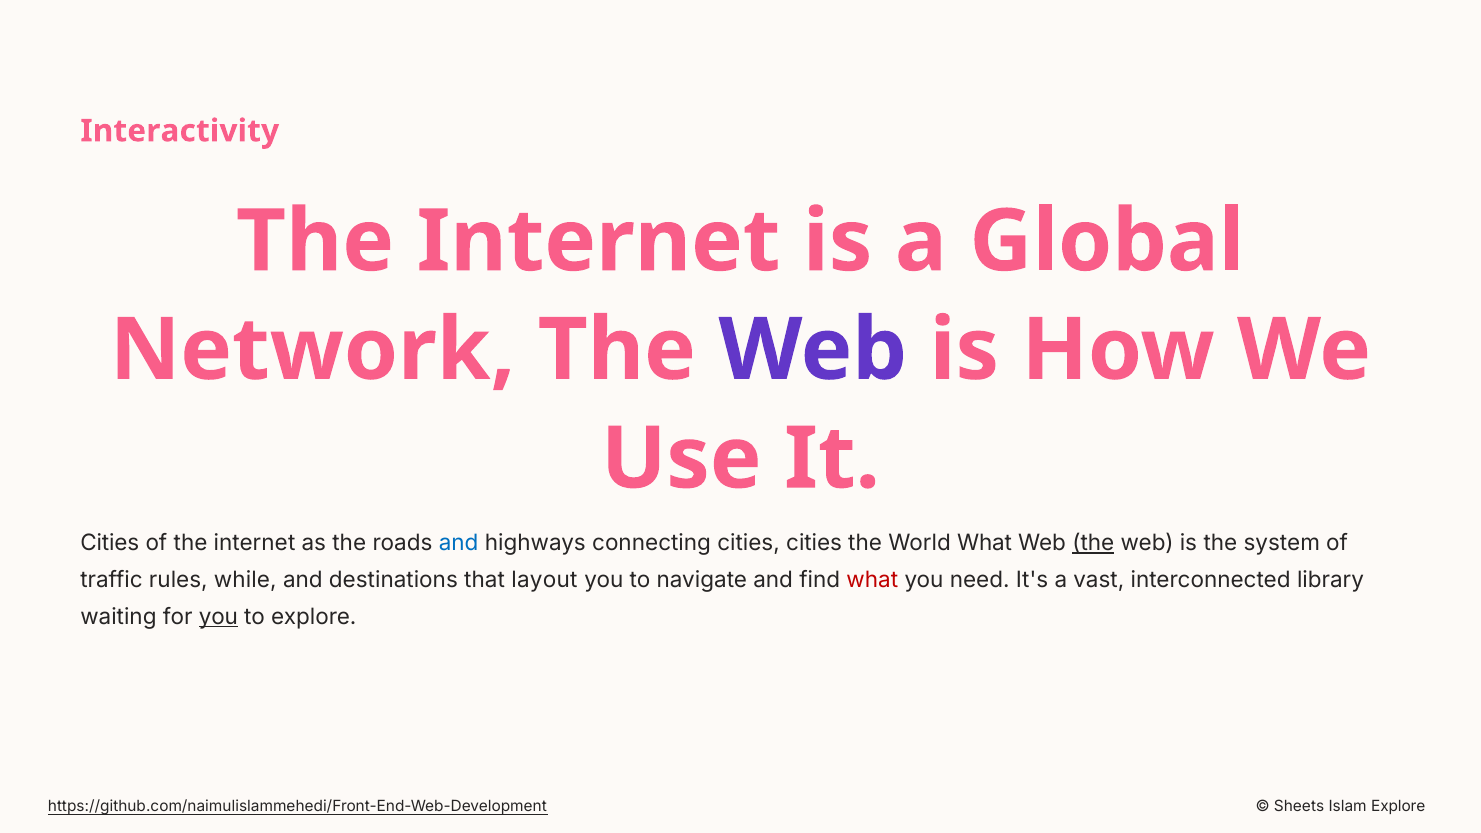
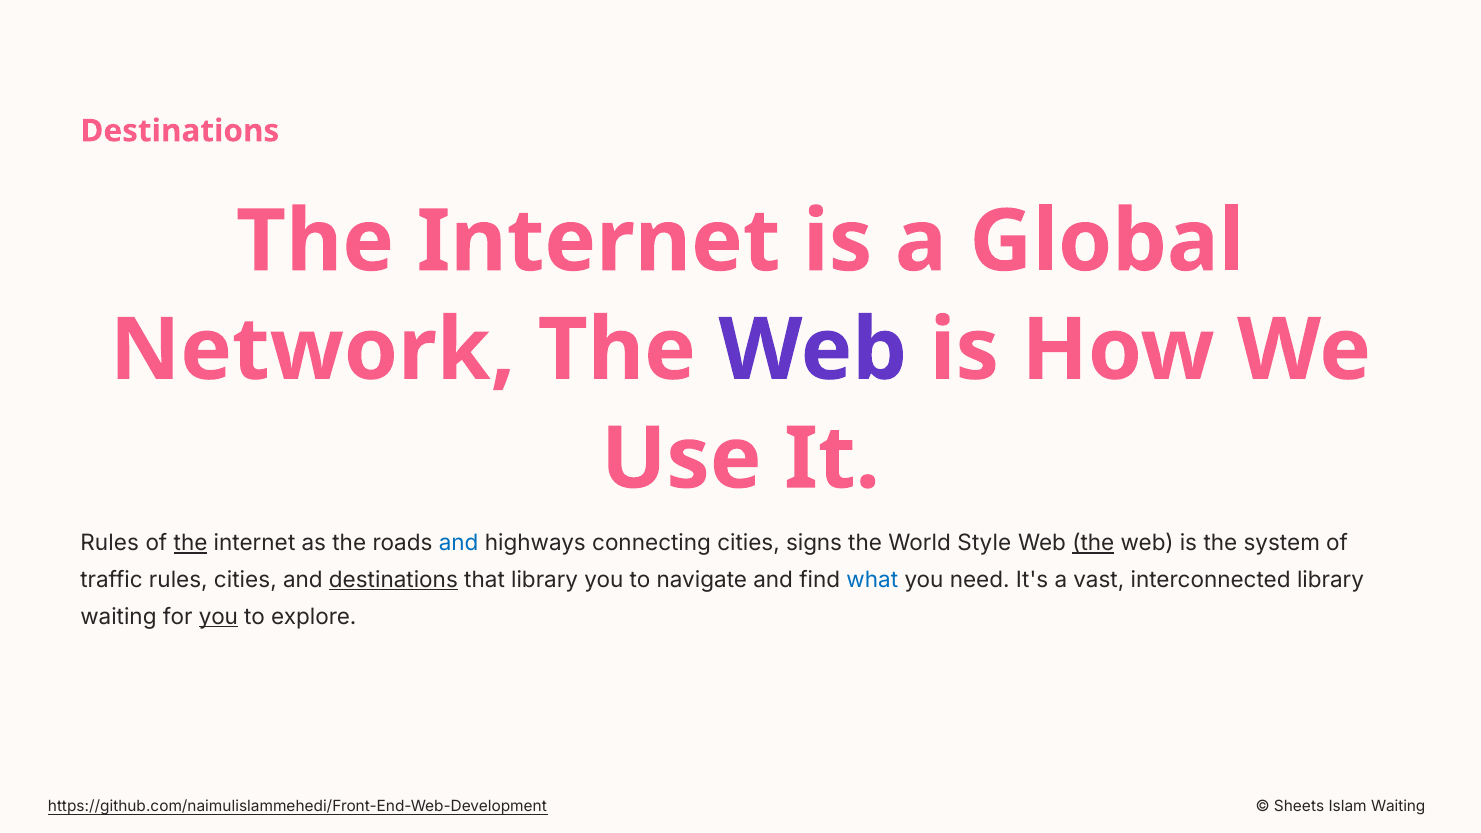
Interactivity: Interactivity -> Destinations (180, 131)
Cities: Cities -> Rules (110, 543)
the underline: none -> present (191, 543)
cities cities: cities -> signs (814, 543)
World What: What -> Style (984, 543)
rules while: while -> cities (245, 580)
destinations underline: none -> present (393, 580)
that layout: layout -> library (545, 580)
what colour: red -> blue (872, 580)
Islam Explore: Explore -> Waiting (1398, 806)
